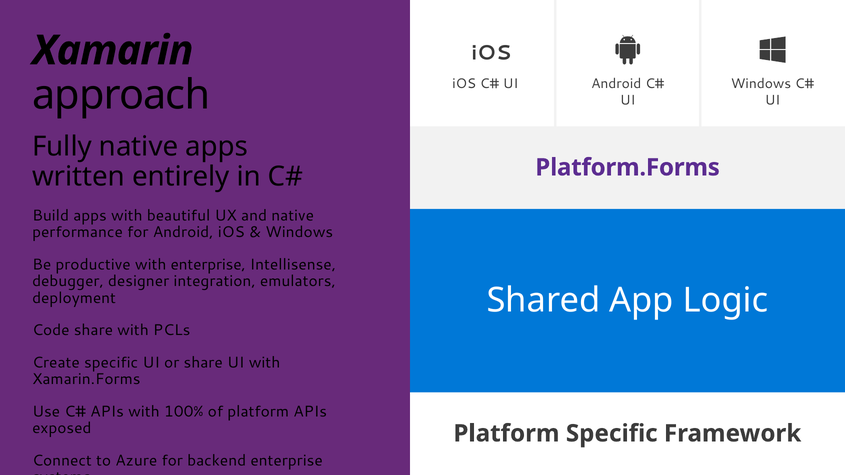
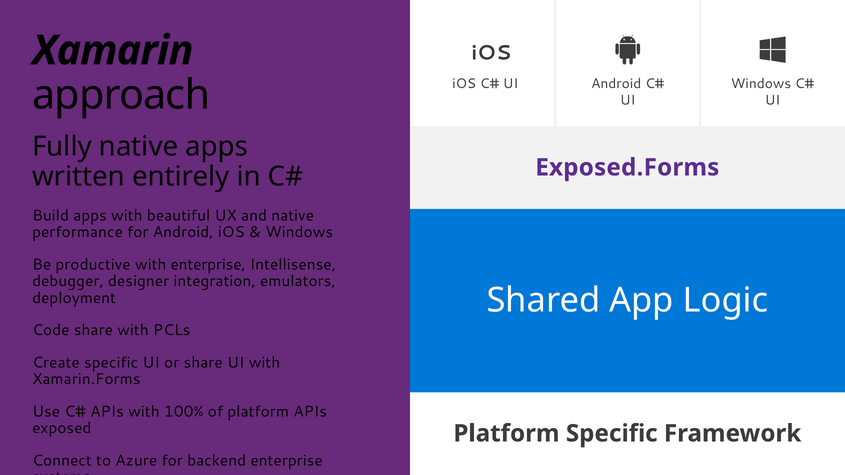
Platform.Forms: Platform.Forms -> Exposed.Forms (627, 168)
